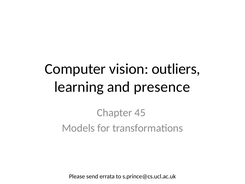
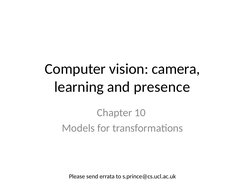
outliers: outliers -> camera (176, 69)
45: 45 -> 10 (140, 113)
